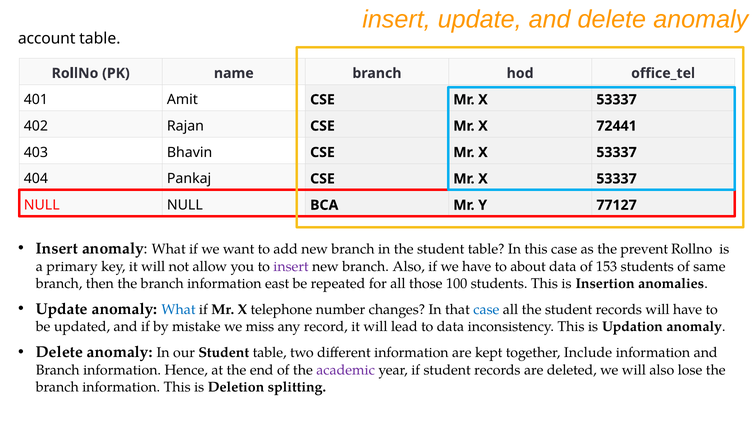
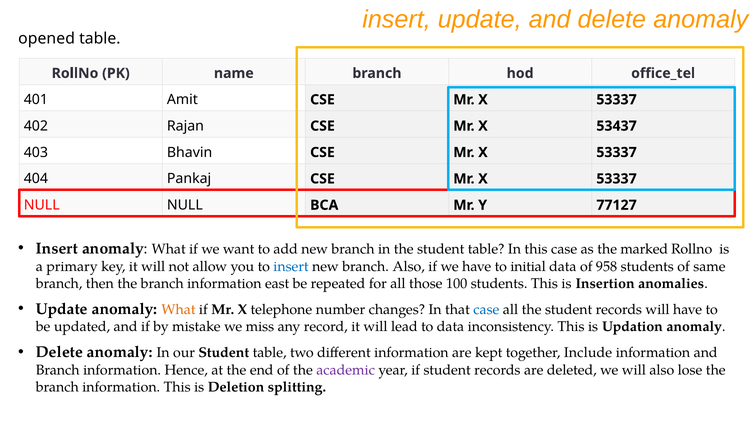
account: account -> opened (47, 38)
72441: 72441 -> 53437 (617, 126)
prevent: prevent -> marked (644, 249)
insert colour: purple -> blue (291, 267)
about: about -> initial (528, 267)
153: 153 -> 958 (607, 267)
What colour: blue -> orange (178, 310)
